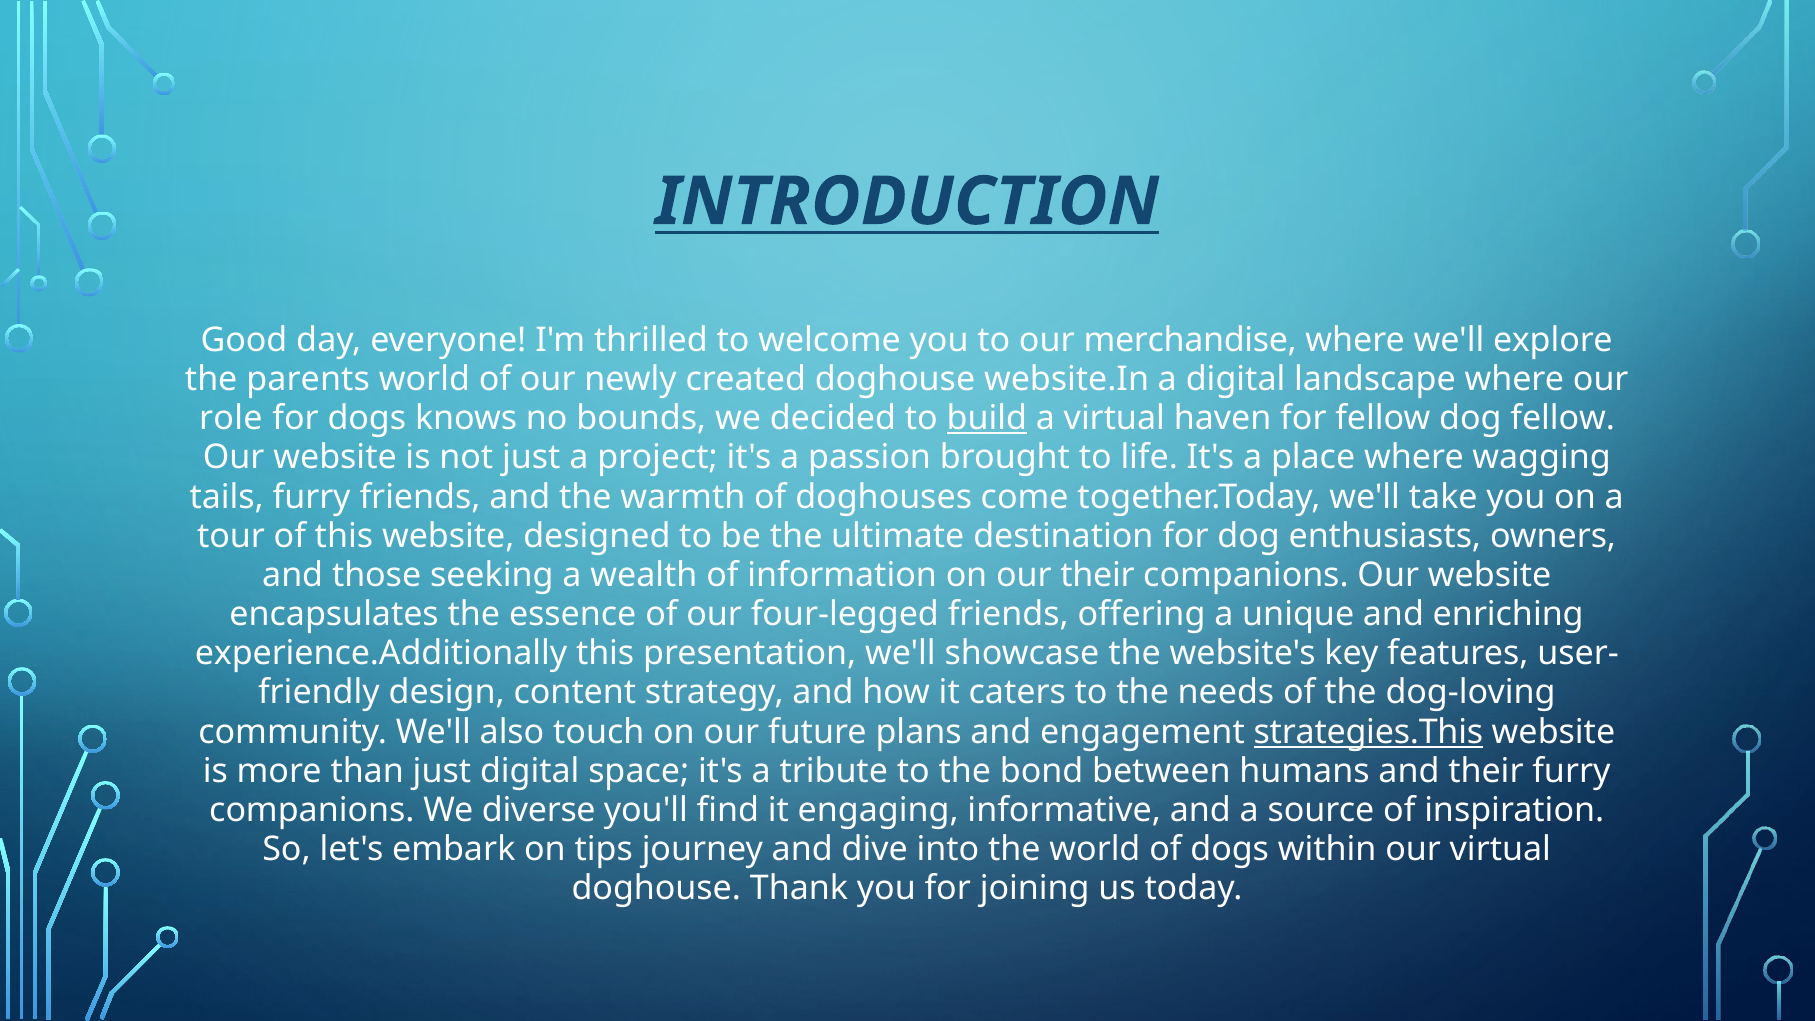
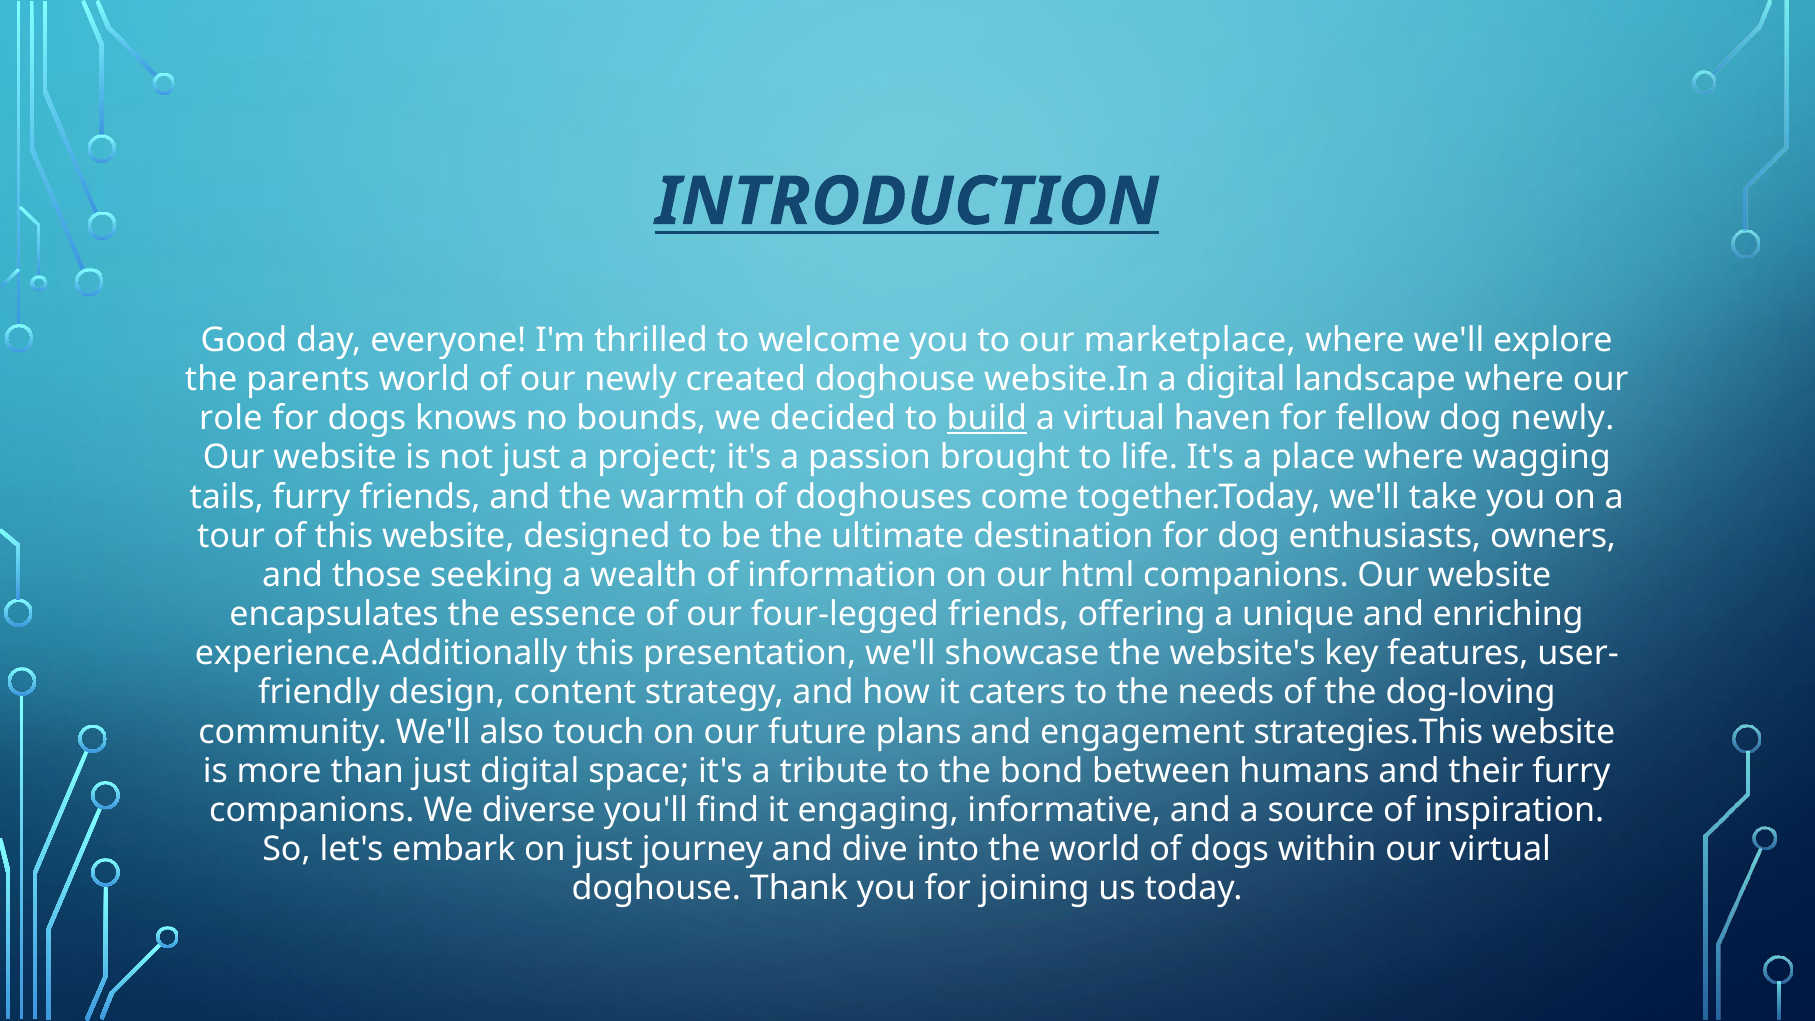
merchandise: merchandise -> marketplace (1190, 340)
dog fellow: fellow -> newly (1563, 418)
our their: their -> html (1097, 575)
strategies.This underline: present -> none (1368, 732)
on tips: tips -> just (604, 849)
